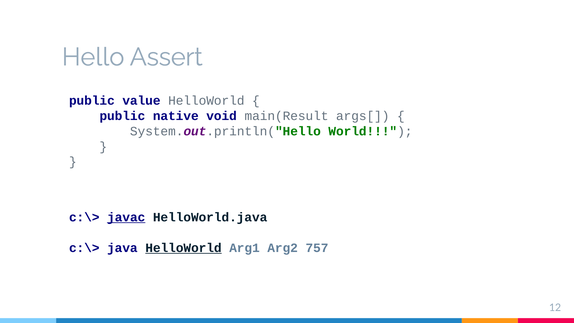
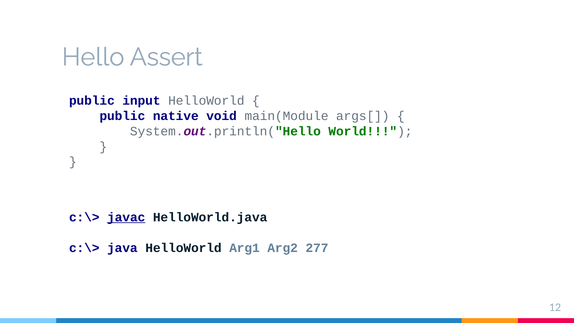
value: value -> input (141, 101)
main(Result: main(Result -> main(Module (287, 116)
HelloWorld underline: present -> none (183, 248)
757: 757 -> 277 (317, 248)
